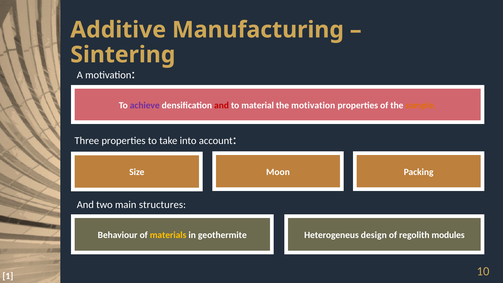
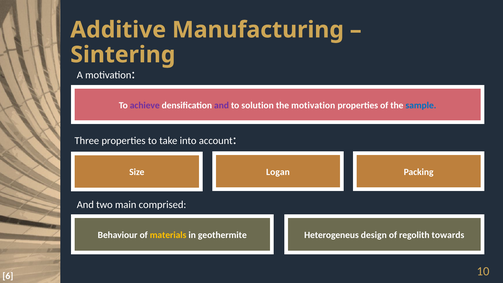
and colour: red -> purple (222, 105)
material: material -> solution (258, 105)
sample colour: orange -> blue (421, 105)
Moon: Moon -> Logan (278, 172)
structures: structures -> comprised (162, 205)
modules: modules -> towards (448, 235)
1: 1 -> 6 (8, 276)
